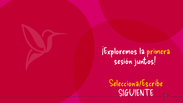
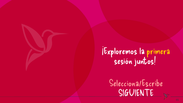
Selecciona/Escribe colour: yellow -> pink (136, 83)
